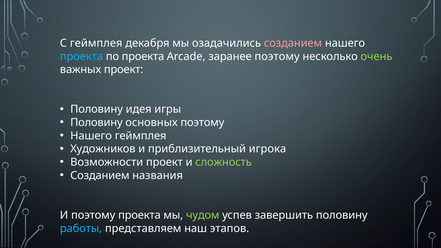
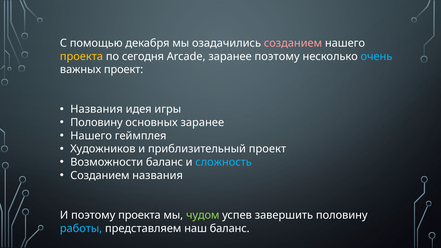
С геймплея: геймплея -> помощью (96, 43)
проекта colour: light blue -> yellow (81, 56)
по проекта: проекта -> сегодня (143, 56)
очень colour: light green -> light blue (376, 56)
Половину: Половину -> Названия (97, 109)
основных поэтому: поэтому -> заранее (202, 123)
приблизительный игрока: игрока -> проект (267, 149)
Возможности проект: проект -> баланс (164, 162)
сложность colour: light green -> light blue (224, 162)
наш этапов: этапов -> баланс (230, 228)
